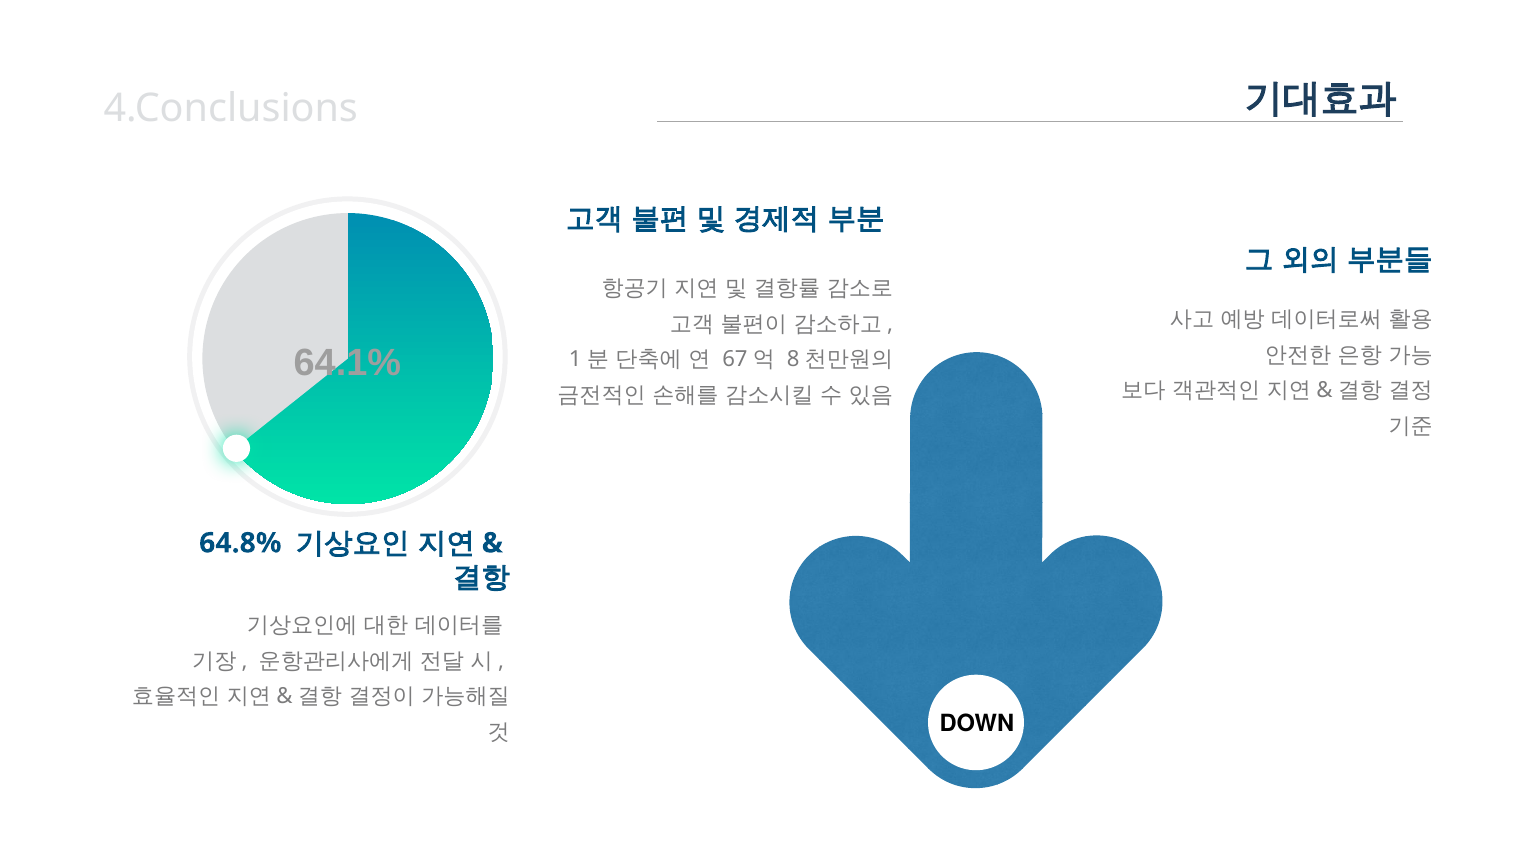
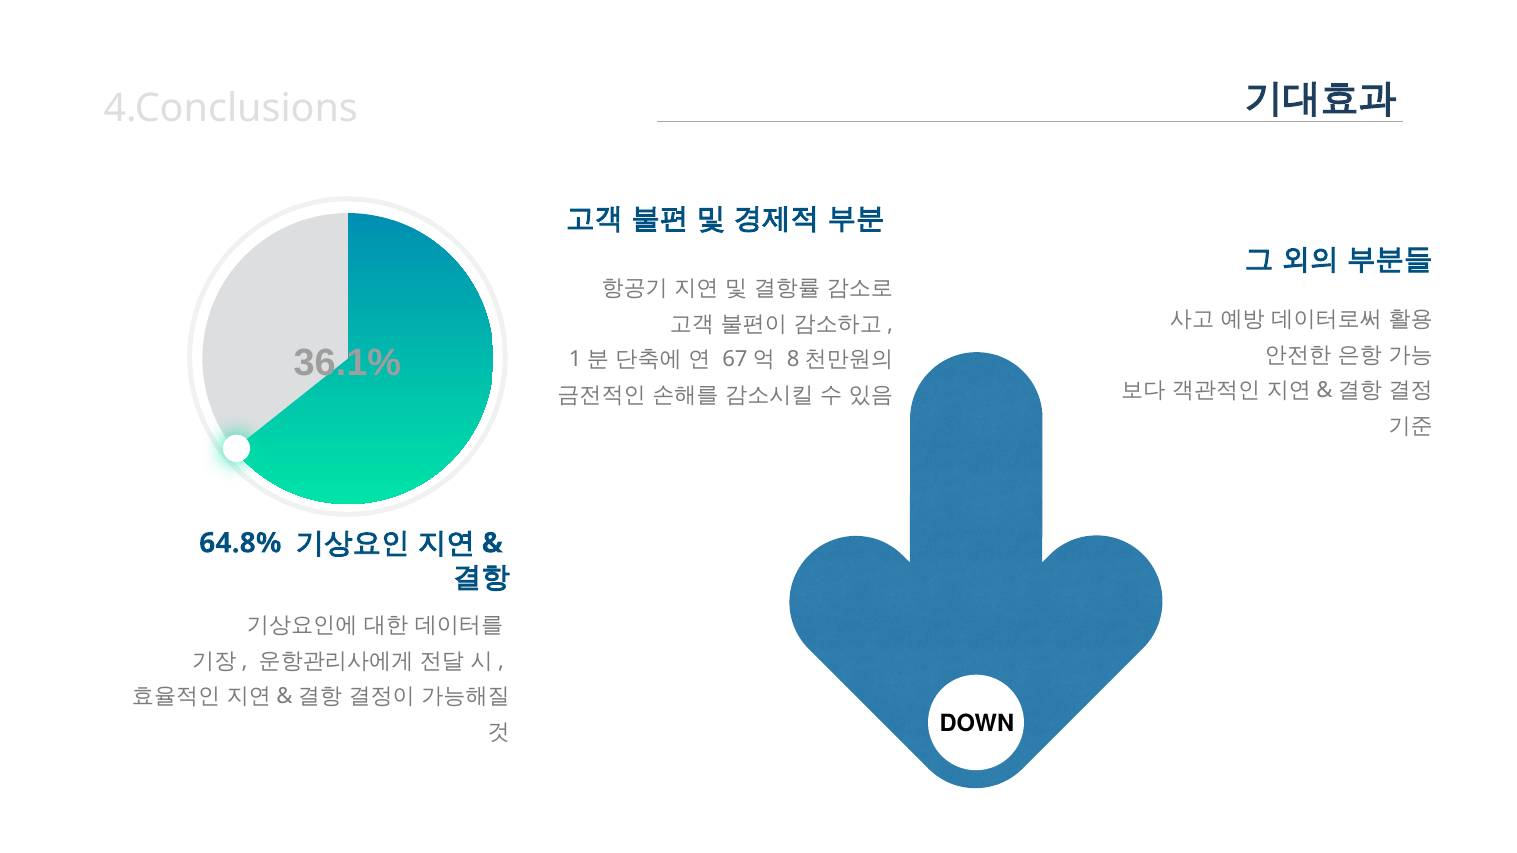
64.1%: 64.1% -> 36.1% (347, 363)
